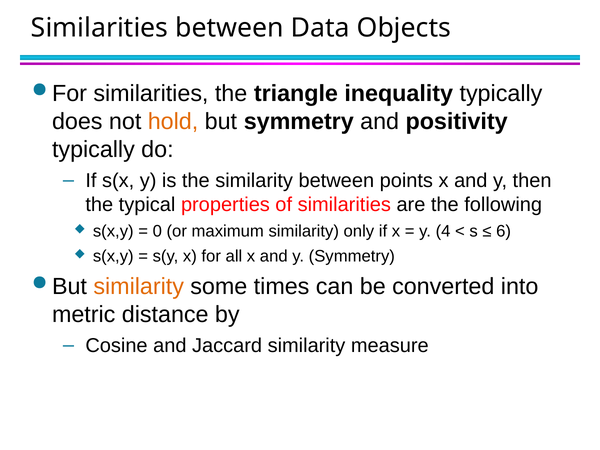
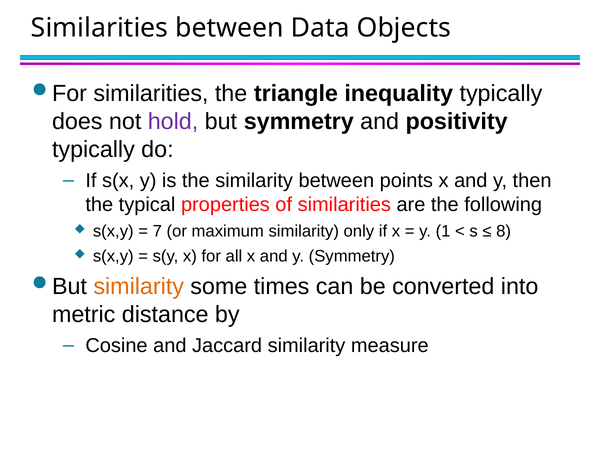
hold colour: orange -> purple (173, 122)
0: 0 -> 7 (157, 231)
4: 4 -> 1 (443, 231)
6: 6 -> 8 (504, 231)
